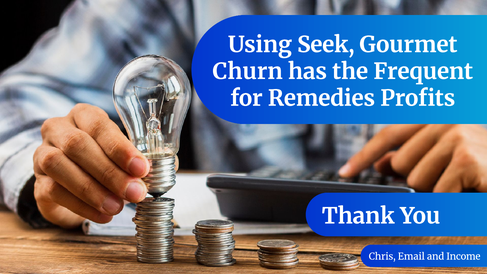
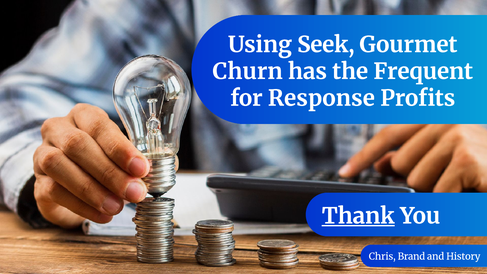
Remedies: Remedies -> Response (321, 98)
Thank underline: none -> present (358, 216)
Email: Email -> Brand (411, 256)
Income: Income -> History (463, 256)
